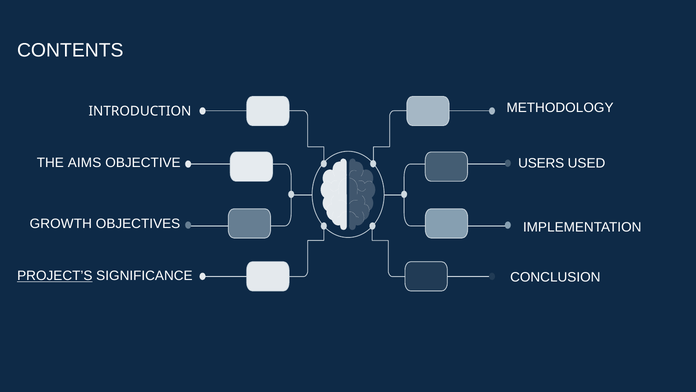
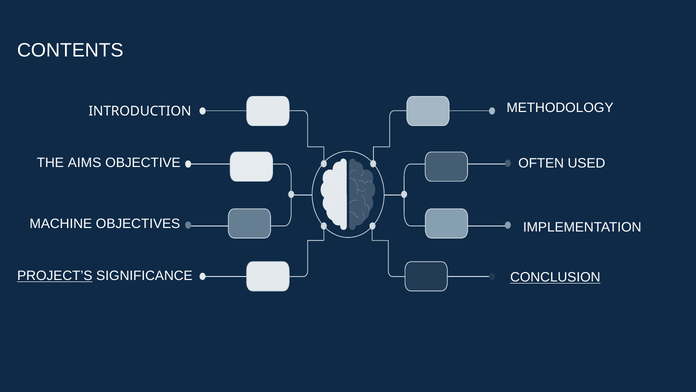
USERS: USERS -> OFTEN (541, 163)
GROWTH: GROWTH -> MACHINE (61, 223)
CONCLUSION underline: none -> present (555, 277)
